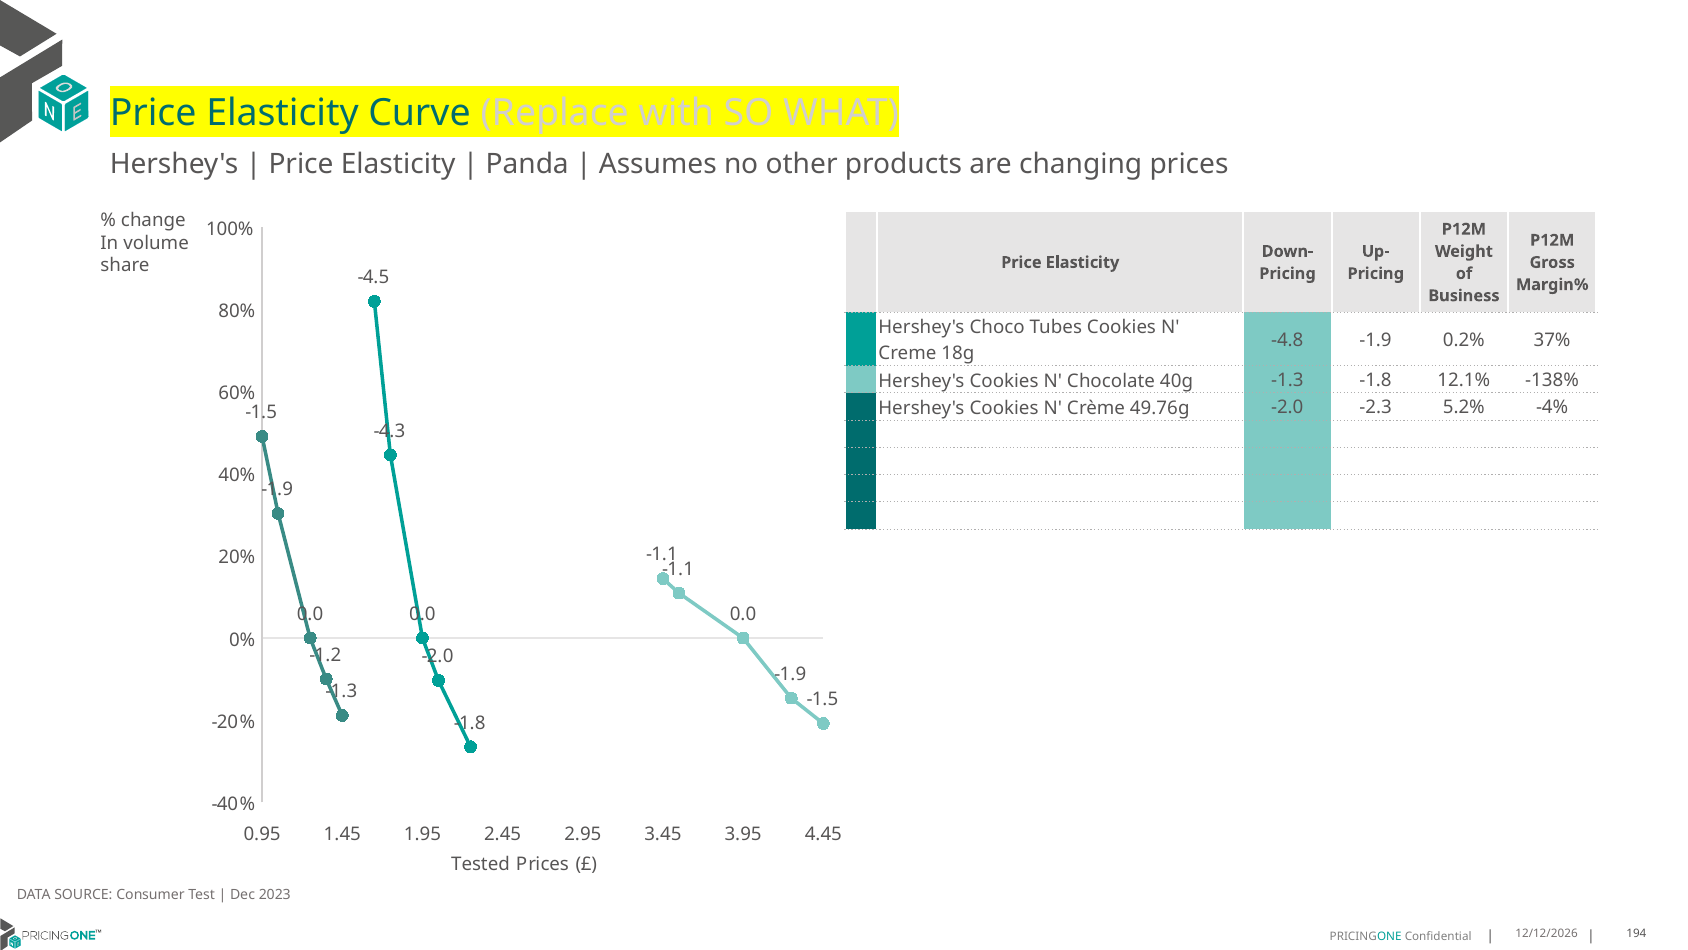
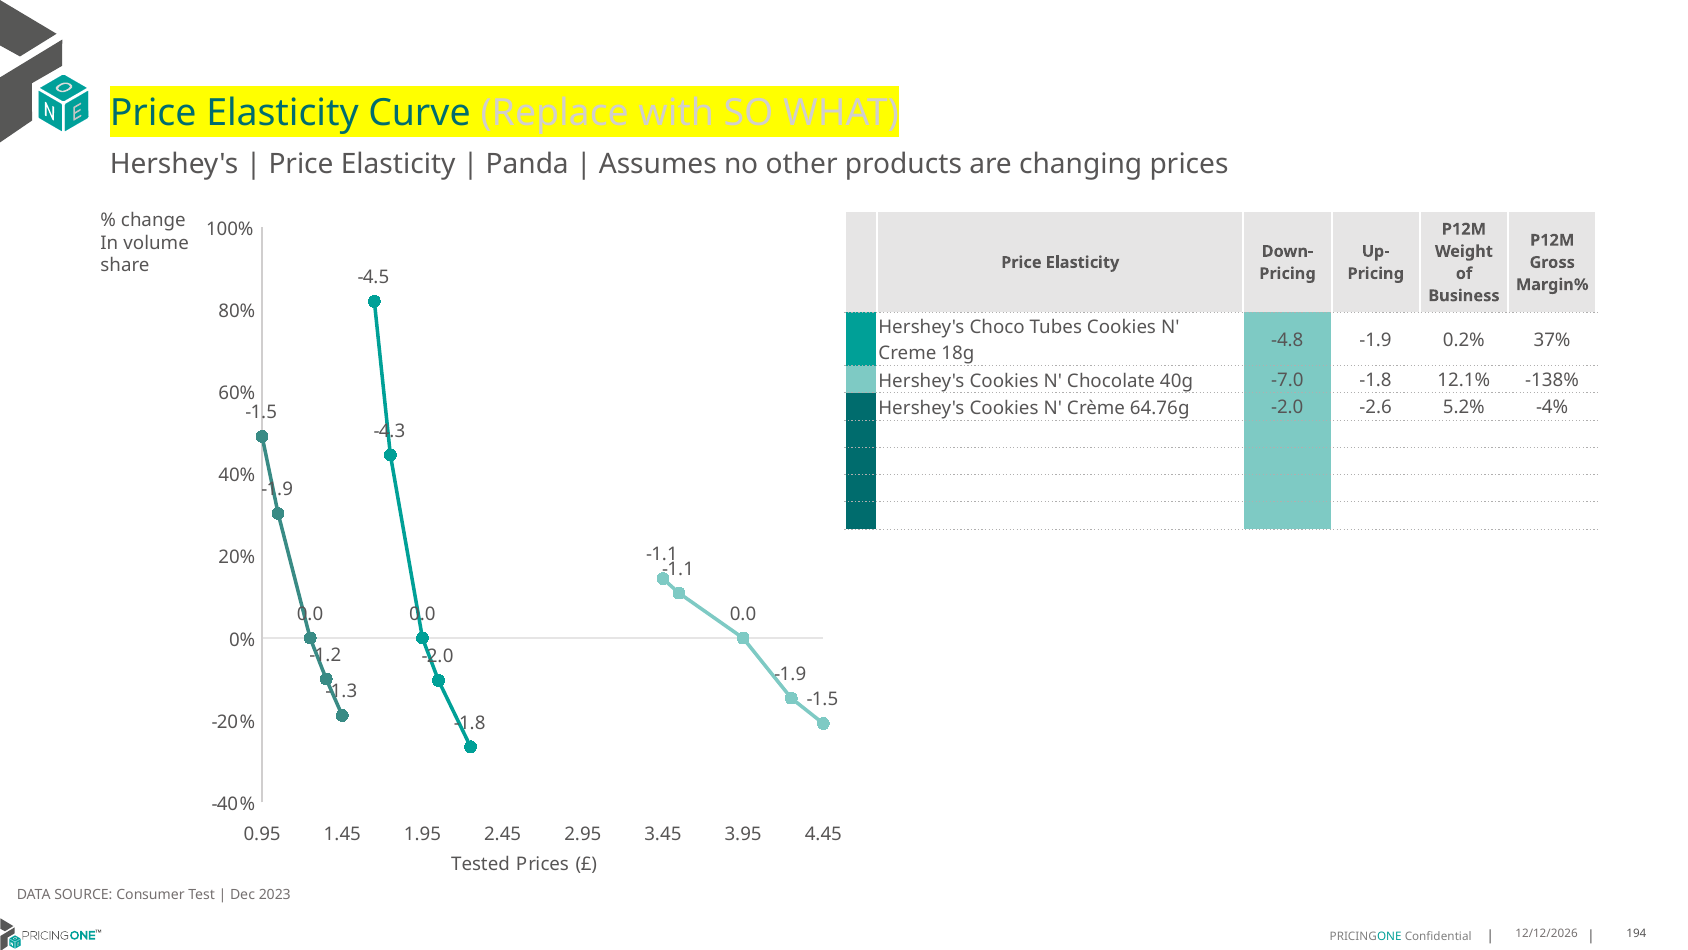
40g -1.3: -1.3 -> -7.0 (1287, 380)
49.76g: 49.76g -> 64.76g (1160, 408)
-2.3: -2.3 -> -2.6 (1376, 408)
